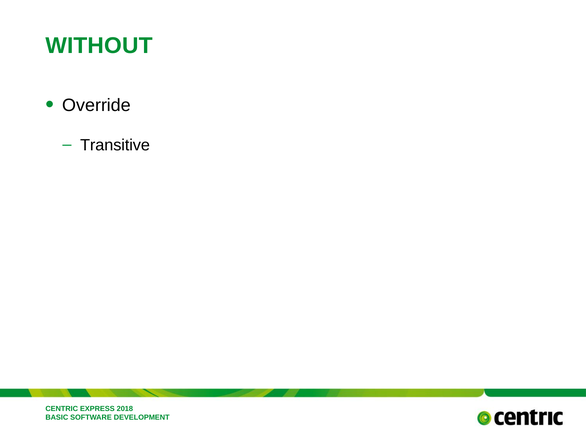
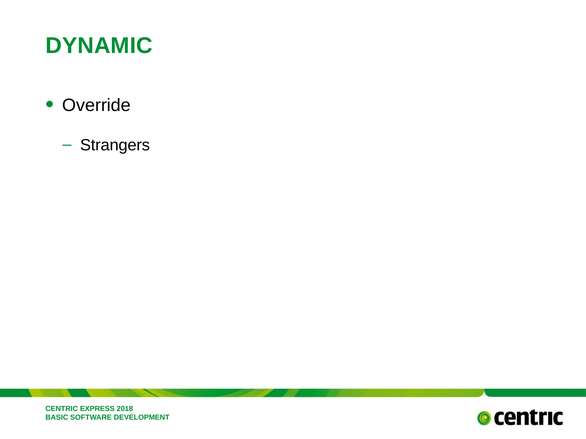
WITHOUT: WITHOUT -> DYNAMIC (99, 46)
Transitive: Transitive -> Strangers (115, 145)
